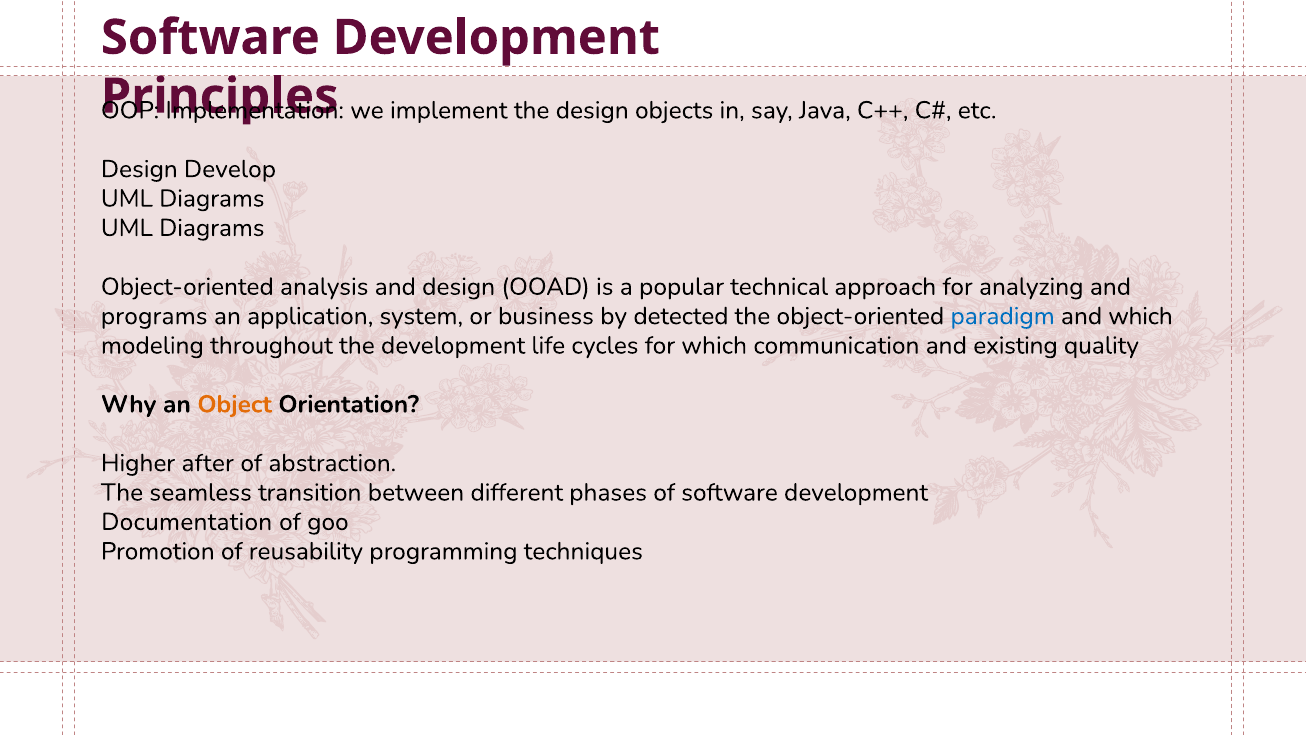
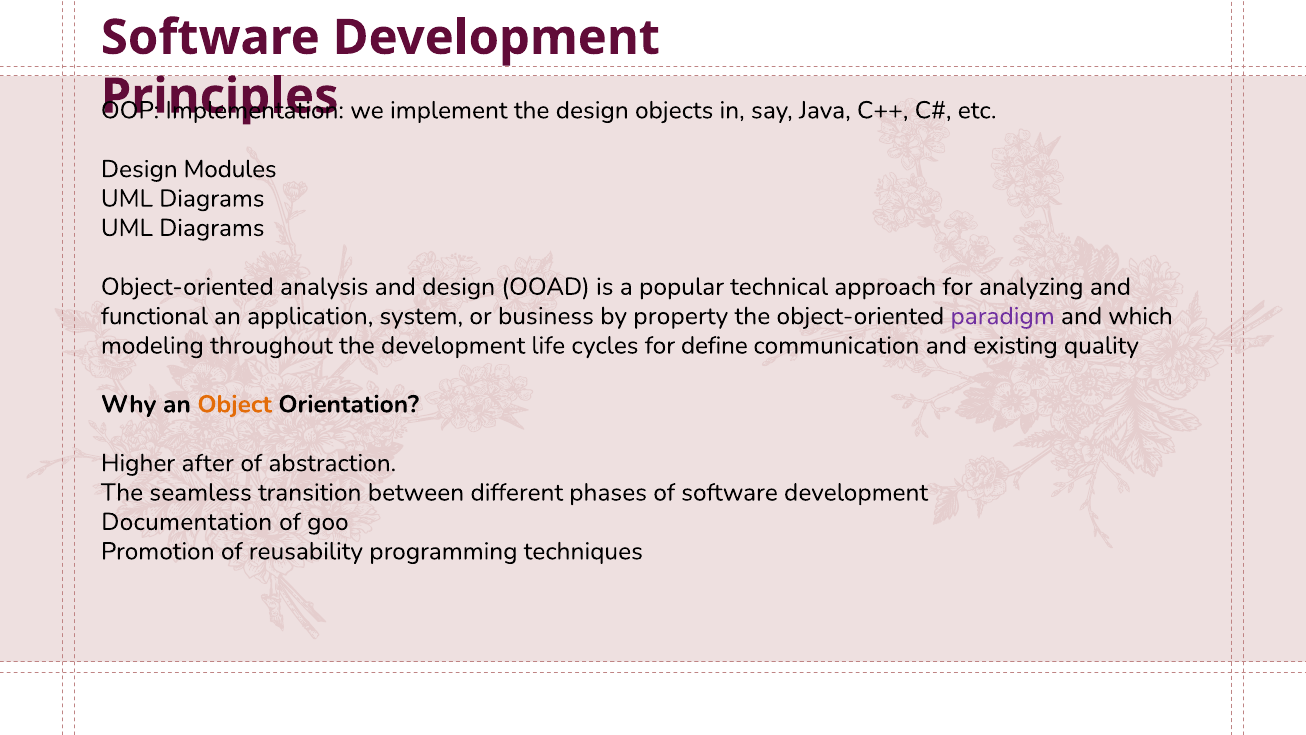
Develop: Develop -> Modules (230, 169)
programs: programs -> functional (154, 316)
detected: detected -> property (681, 316)
paradigm colour: blue -> purple (1003, 316)
for which: which -> define (714, 345)
